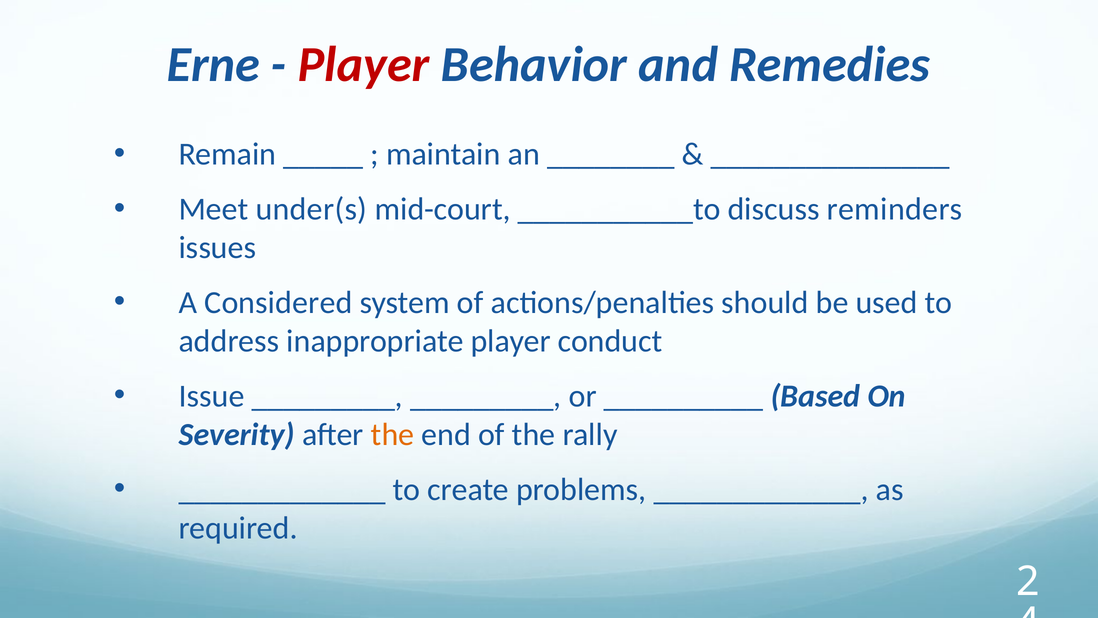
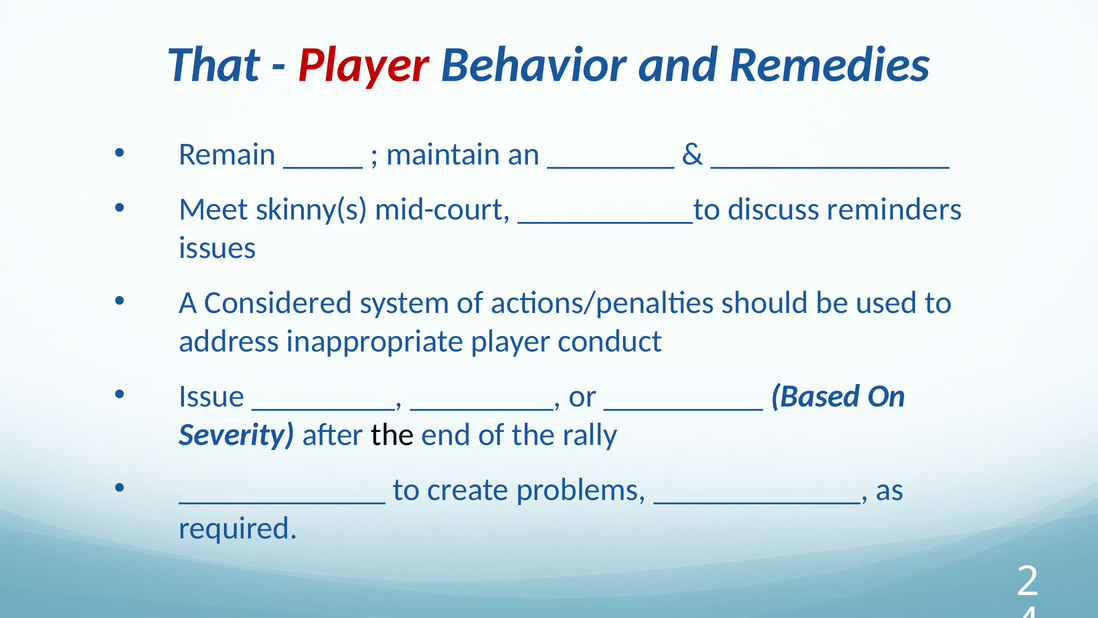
Erne: Erne -> That (213, 65)
under(s: under(s -> skinny(s (312, 209)
the colour: orange -> black (393, 434)
